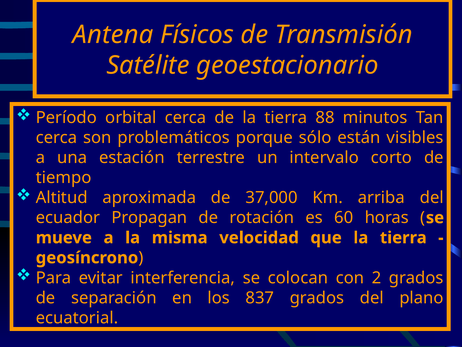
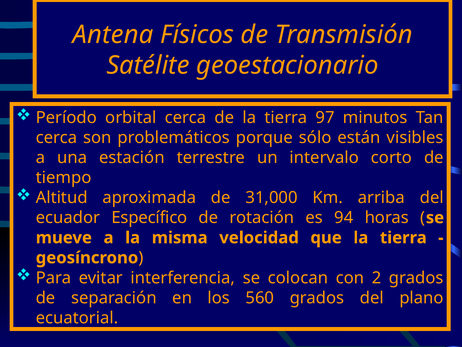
88: 88 -> 97 (325, 117)
37,000: 37,000 -> 31,000 (272, 197)
Propagan: Propagan -> Específico (149, 217)
60: 60 -> 94 (344, 217)
837: 837 -> 560 (260, 297)
